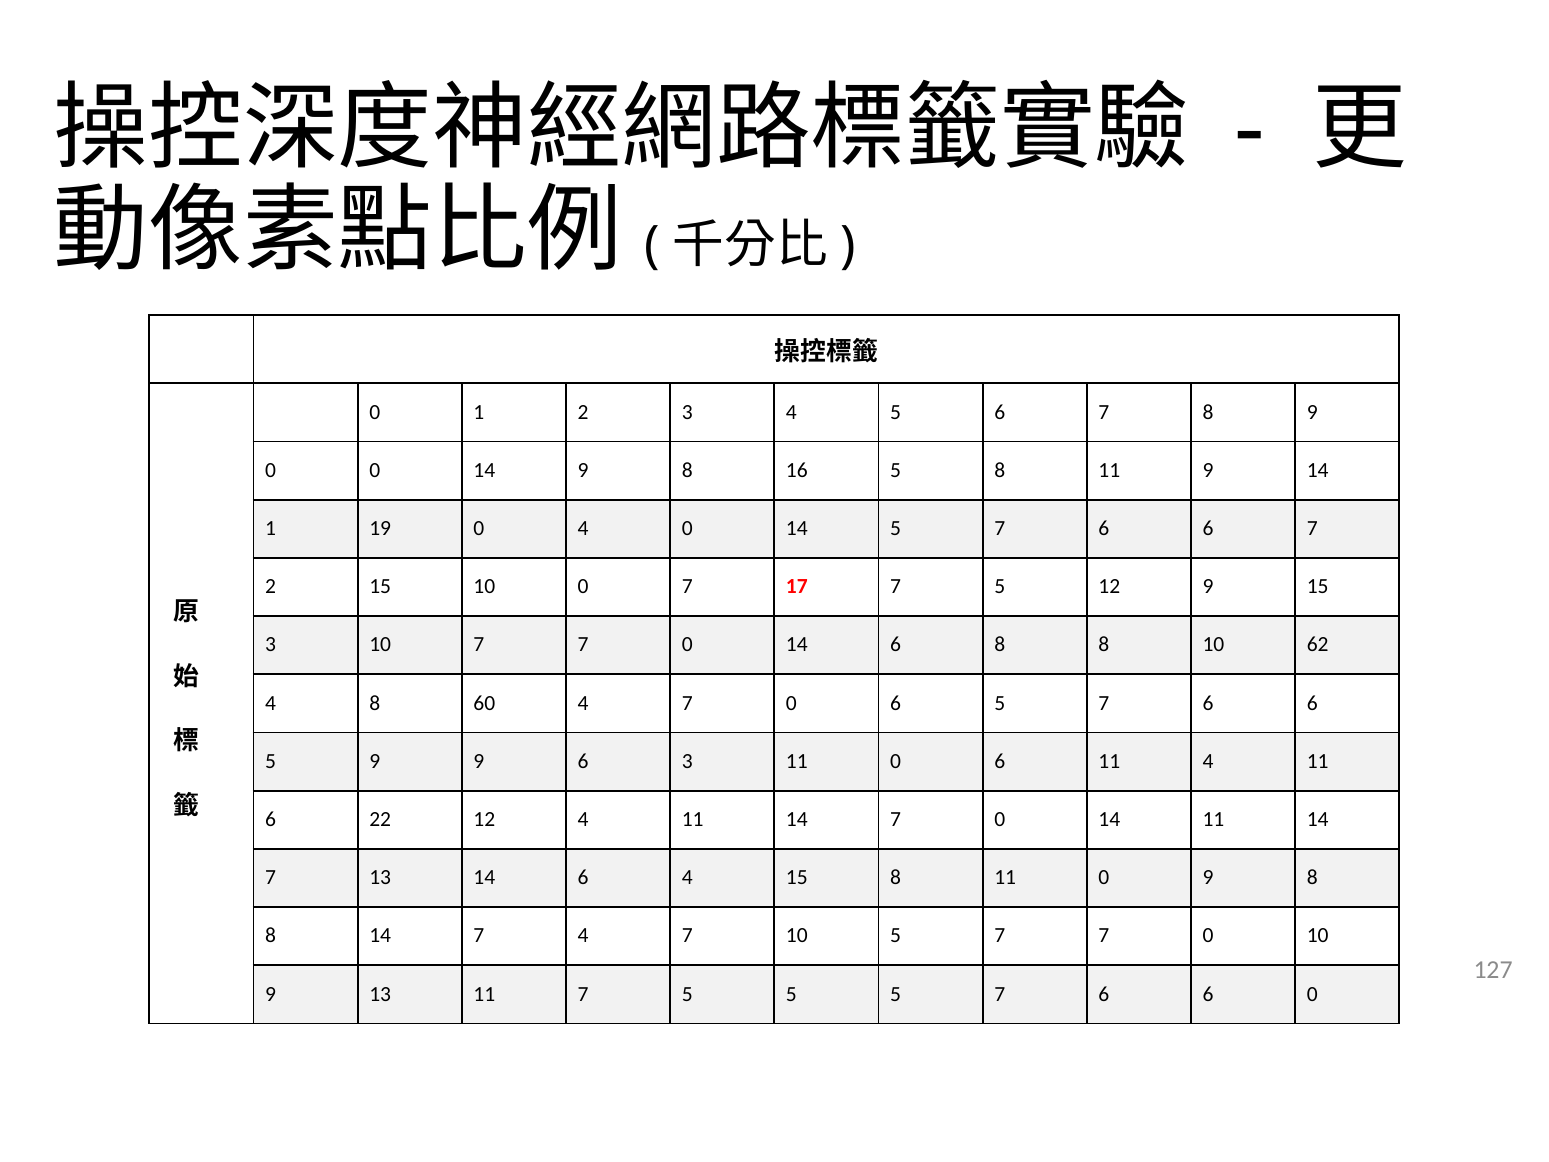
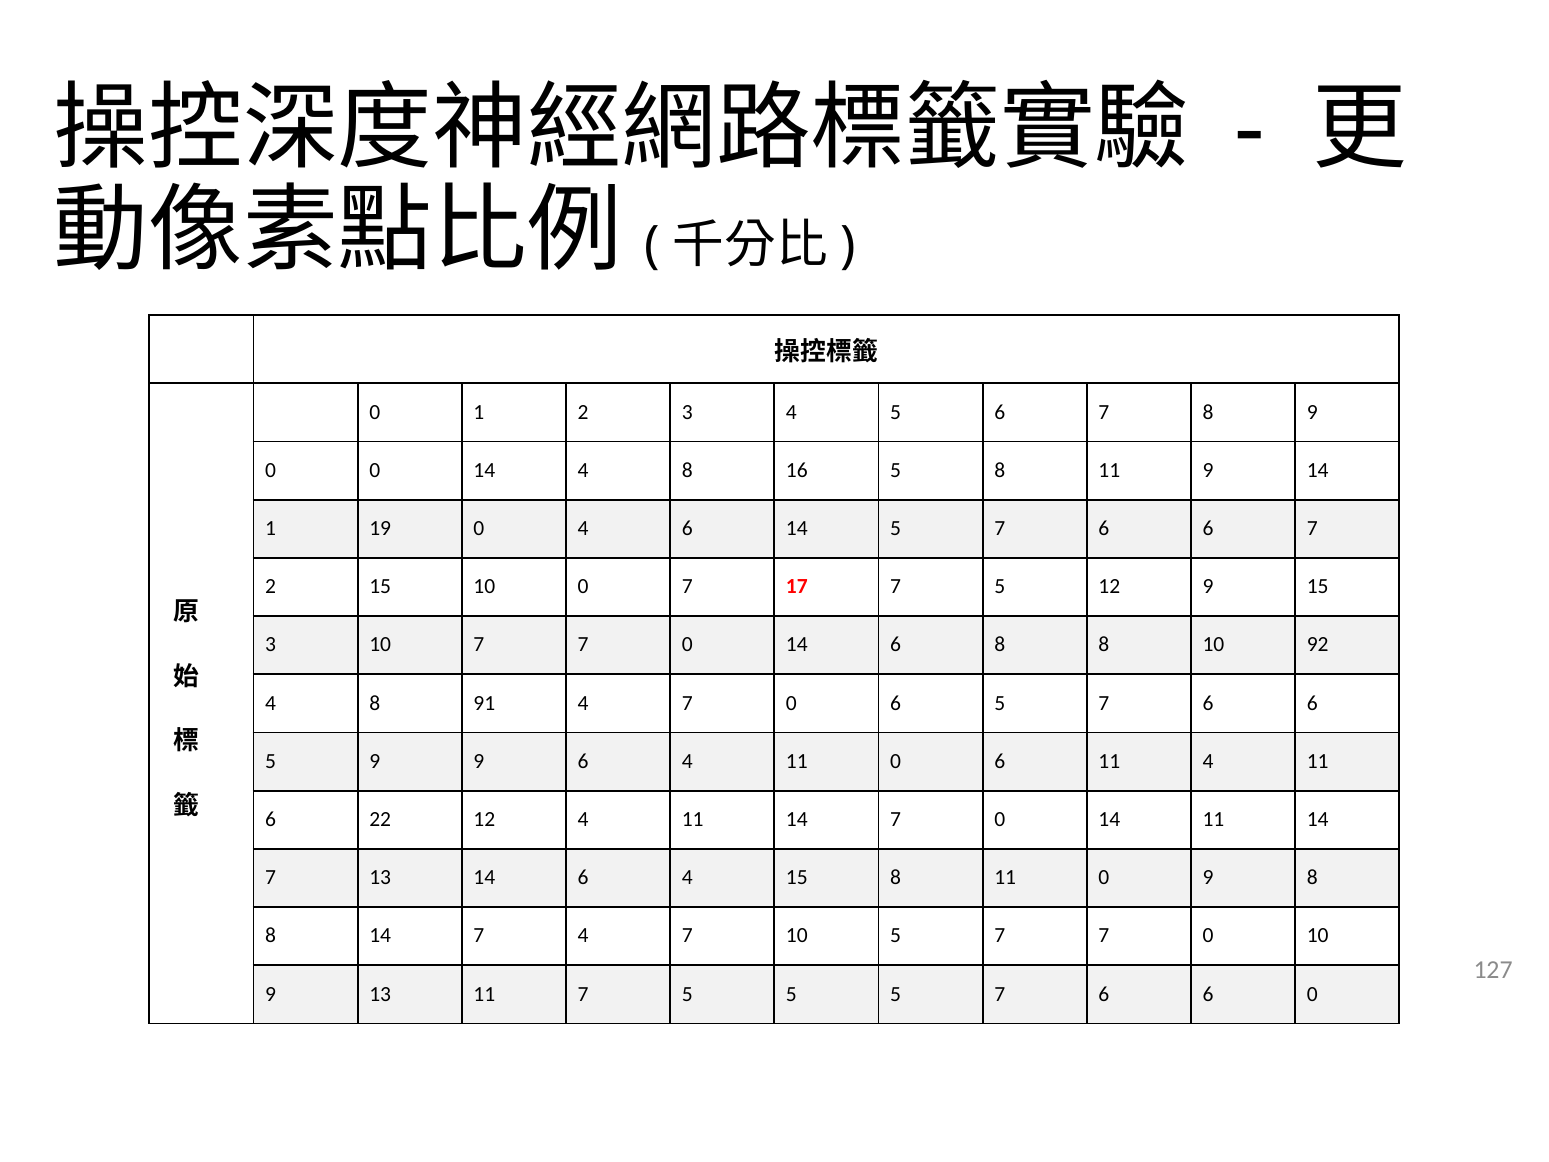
14 9: 9 -> 4 (583, 470)
4 0: 0 -> 6 (687, 528)
62: 62 -> 92 (1318, 645)
60: 60 -> 91 (484, 703)
9 6 3: 3 -> 4 (687, 761)
